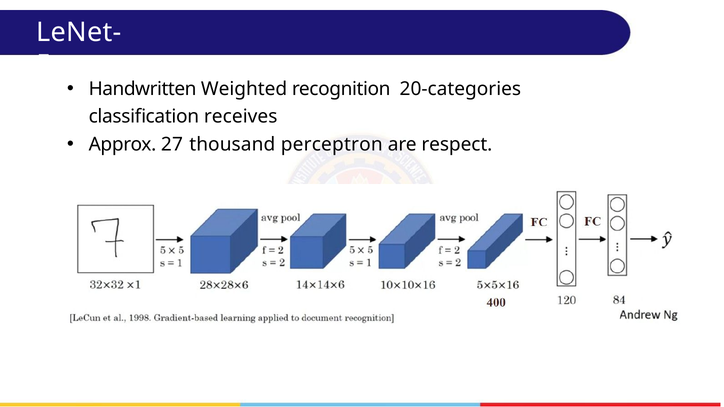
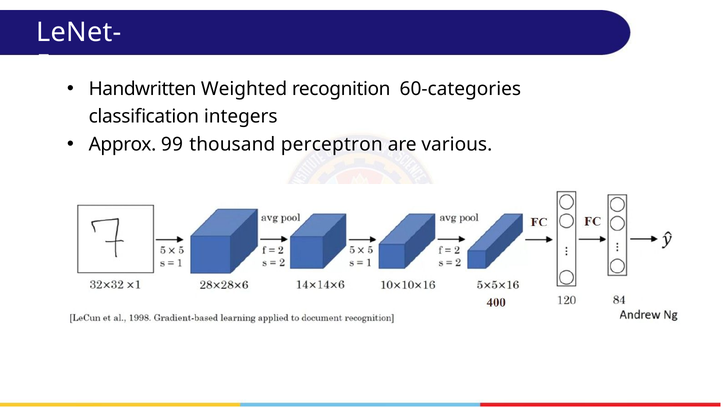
20-categories: 20-categories -> 60-categories (460, 89)
receives: receives -> integers (241, 117)
27: 27 -> 99 (172, 144)
respect: respect -> various (457, 144)
